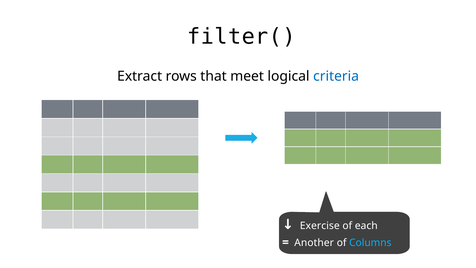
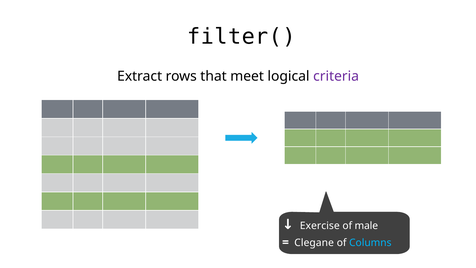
criteria colour: blue -> purple (336, 76)
each: each -> male (366, 226)
Another: Another -> Clegane (314, 243)
